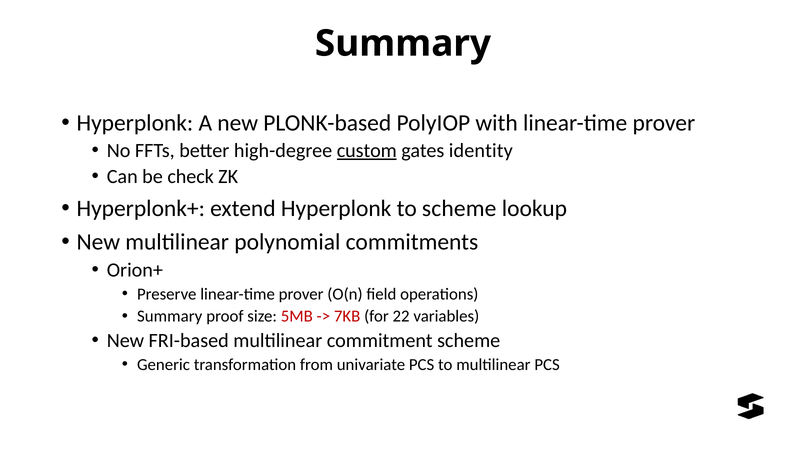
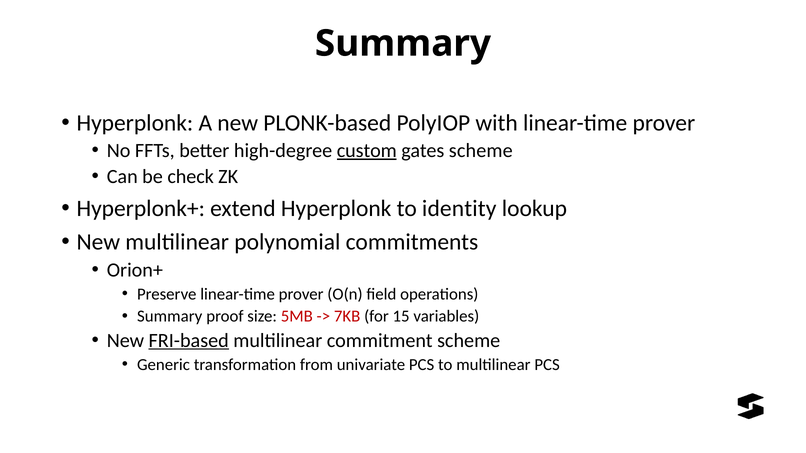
gates identity: identity -> scheme (481, 151)
to scheme: scheme -> identity (459, 209)
22: 22 -> 15 (401, 317)
FRI-based underline: none -> present (189, 341)
